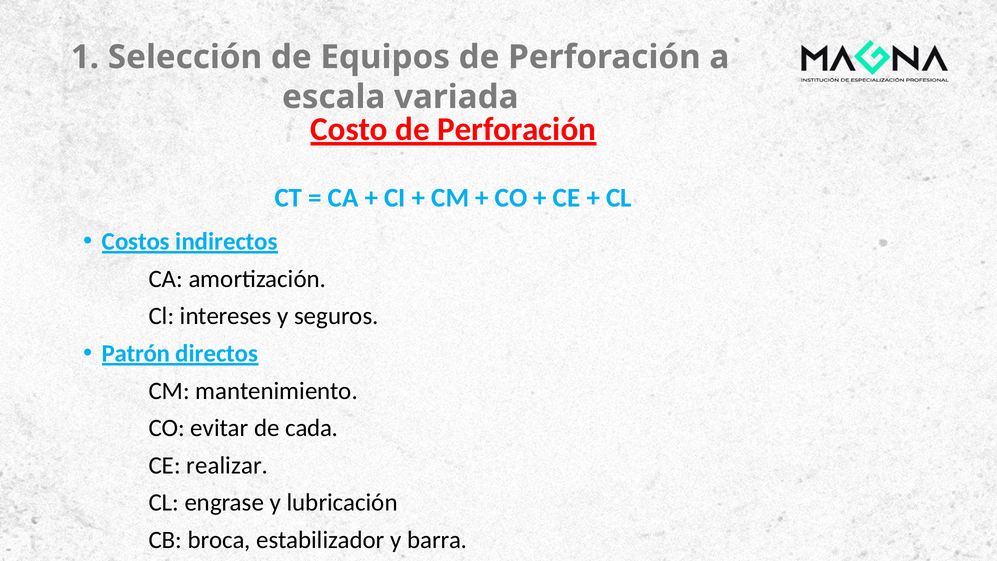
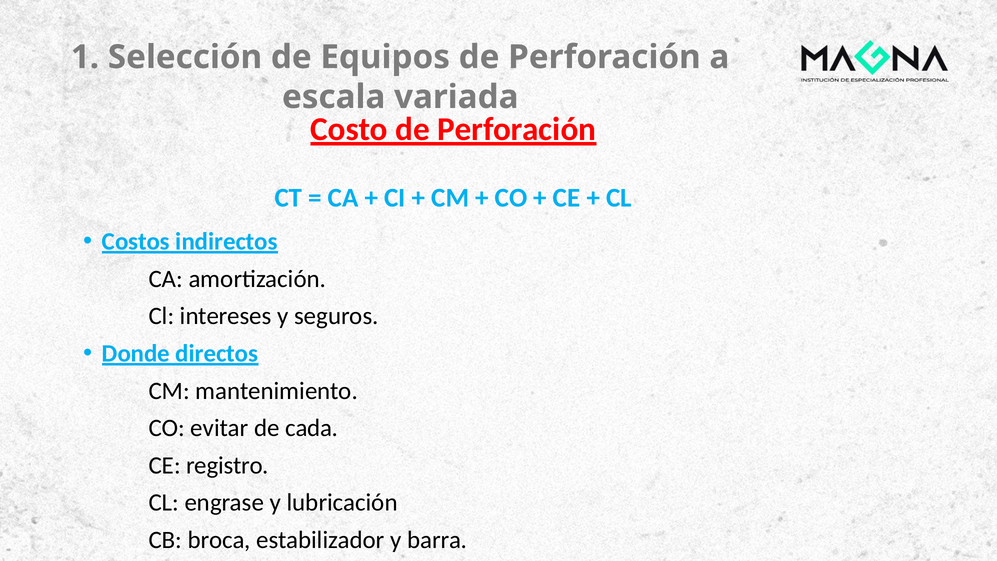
Patrón: Patrón -> Donde (136, 353)
realizar: realizar -> registro (227, 465)
